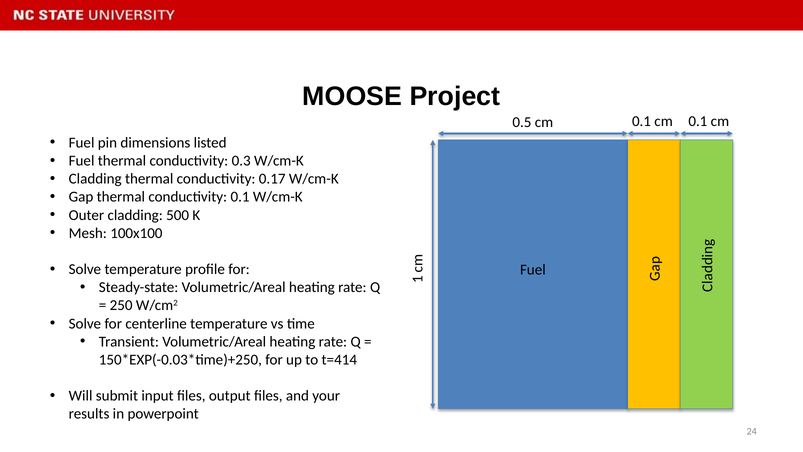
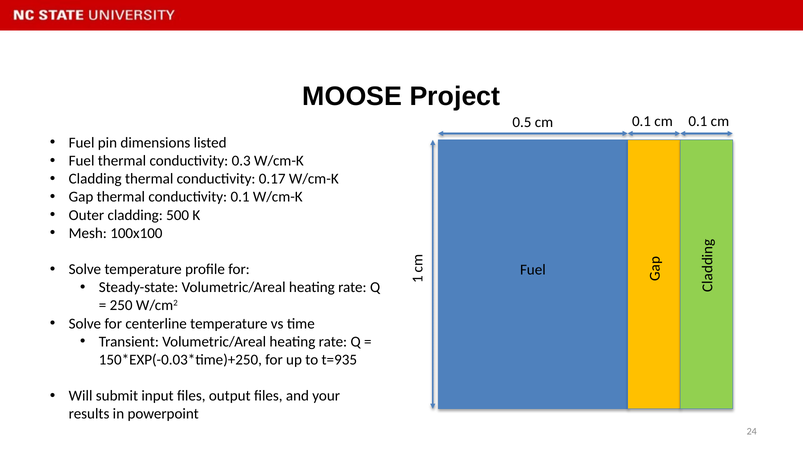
t=414: t=414 -> t=935 (339, 359)
